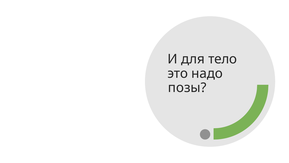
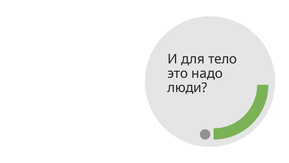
позы: позы -> люди (187, 88)
